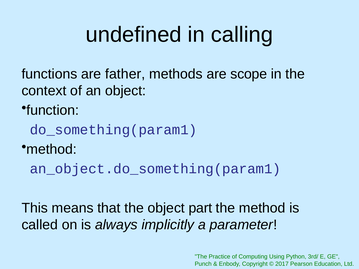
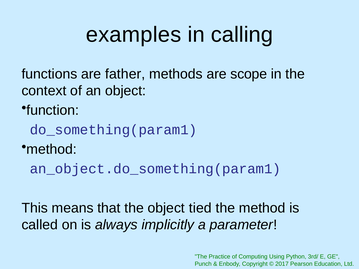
undefined: undefined -> examples (134, 35)
part: part -> tied (200, 208)
